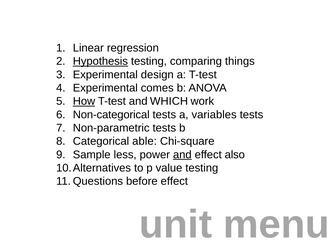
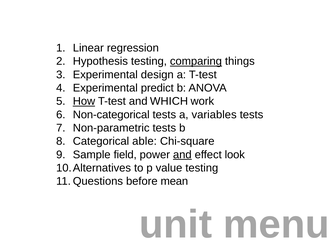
Hypothesis underline: present -> none (100, 61)
comparing underline: none -> present (196, 61)
comes: comes -> predict (157, 88)
less: less -> field (125, 155)
also: also -> look (235, 155)
before effect: effect -> mean (174, 182)
